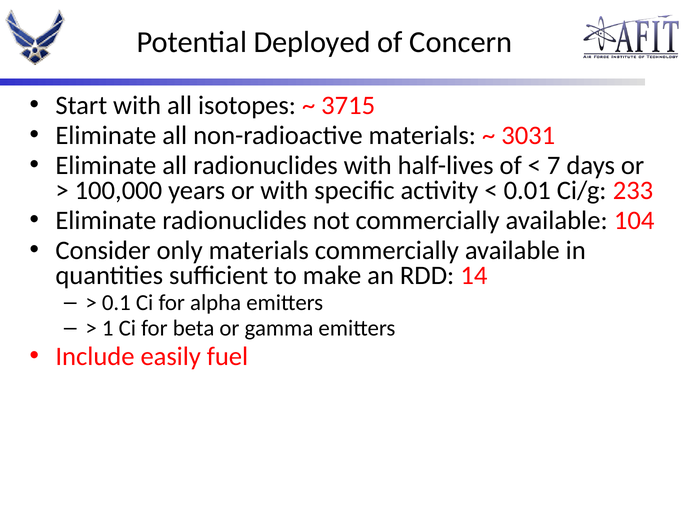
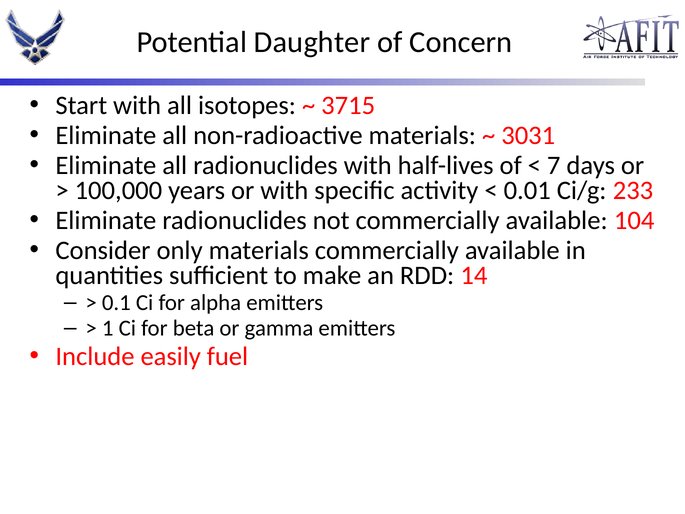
Deployed: Deployed -> Daughter (312, 42)
